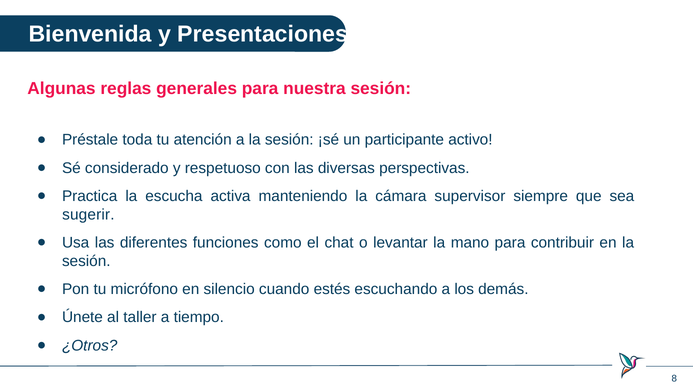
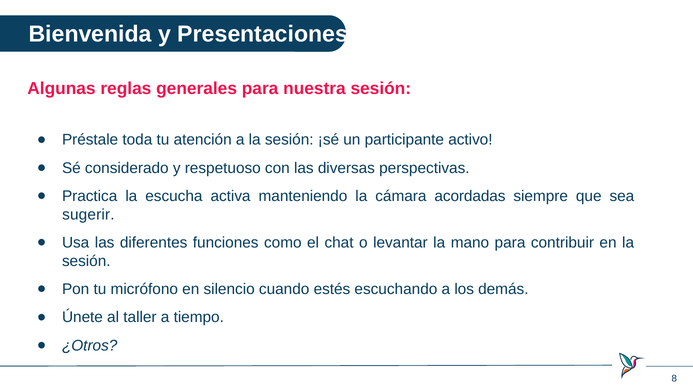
supervisor: supervisor -> acordadas (470, 196)
